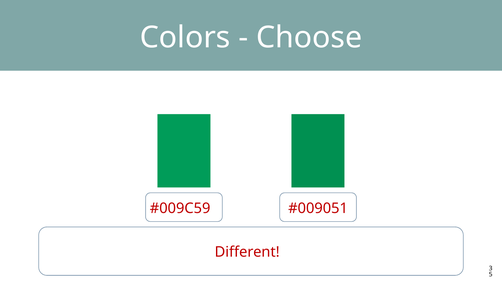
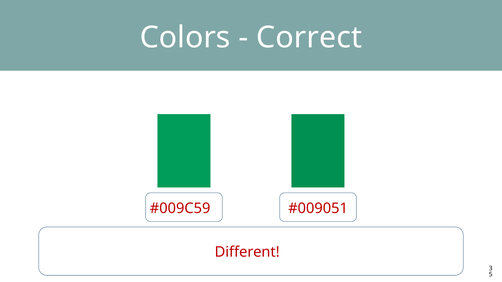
Choose: Choose -> Correct (309, 38)
